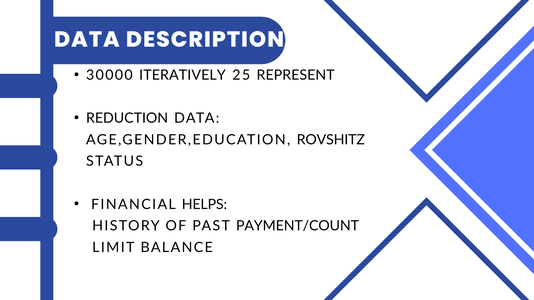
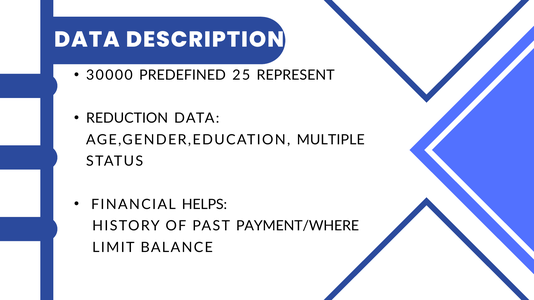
ITERATIVELY: ITERATIVELY -> PREDEFINED (182, 75)
ROVSHITZ: ROVSHITZ -> MULTIPLE (331, 140)
PAYMENT/COUNT: PAYMENT/COUNT -> PAYMENT/WHERE (298, 226)
